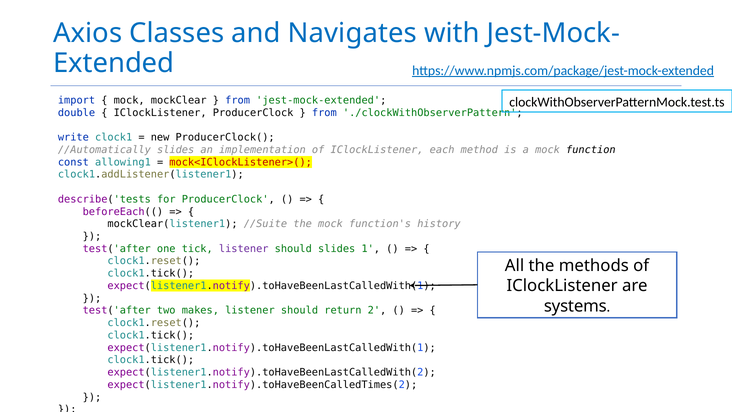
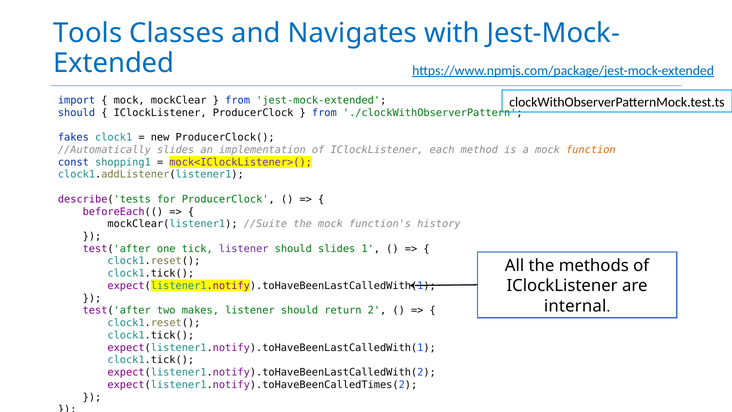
Axios: Axios -> Tools (88, 33)
double: double -> should (77, 113)
write: write -> fakes (73, 137)
function colour: black -> orange (591, 150)
allowing1: allowing1 -> shopping1 (123, 162)
mock<IClockListener>( colour: red -> purple (241, 162)
systems: systems -> internal (575, 306)
